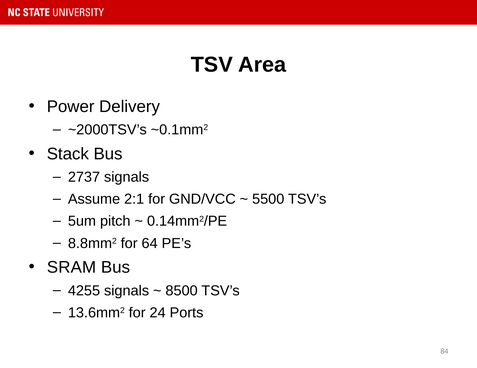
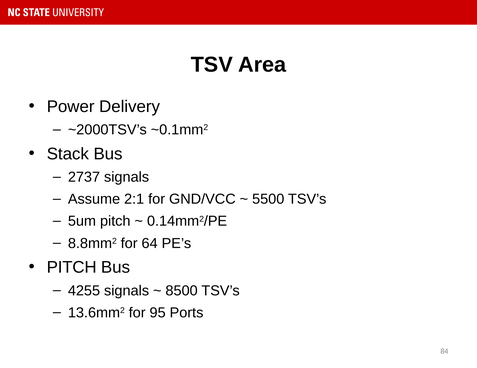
SRAM: SRAM -> PITCH (72, 268)
24: 24 -> 95 (158, 313)
